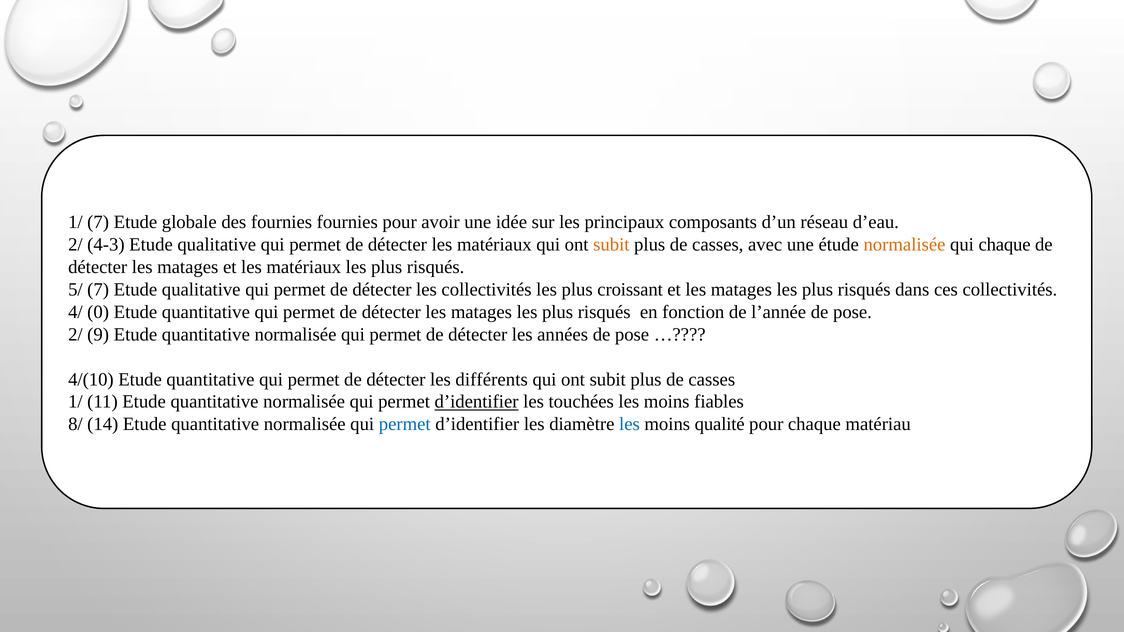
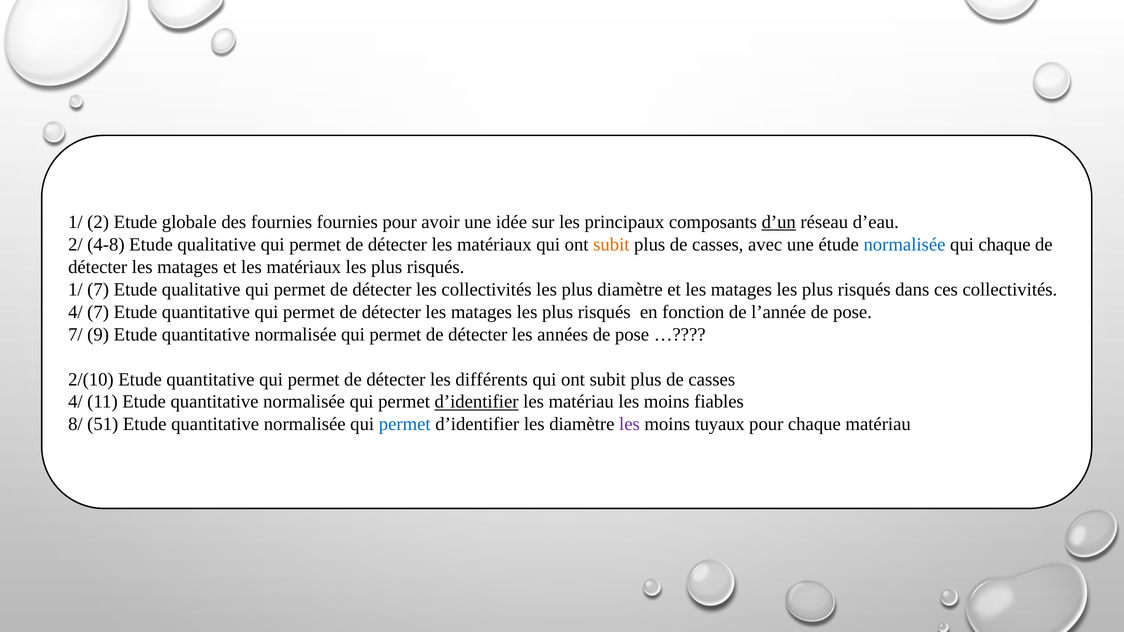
1/ 7: 7 -> 2 (98, 222)
d’un underline: none -> present (779, 222)
4-3: 4-3 -> 4-8 (106, 245)
normalisée colour: orange -> blue (904, 245)
5/: 5/ -> 1/ (75, 290)
plus croissant: croissant -> diamètre (630, 290)
4/ 0: 0 -> 7 (98, 312)
2/: 2/ -> 7/ (75, 335)
4/(10: 4/(10 -> 2/(10 (91, 380)
1/: 1/ -> 4/ (75, 402)
les touchées: touchées -> matériau (581, 402)
14: 14 -> 51 (103, 424)
les colour: blue -> purple (629, 424)
qualité: qualité -> tuyaux (720, 424)
